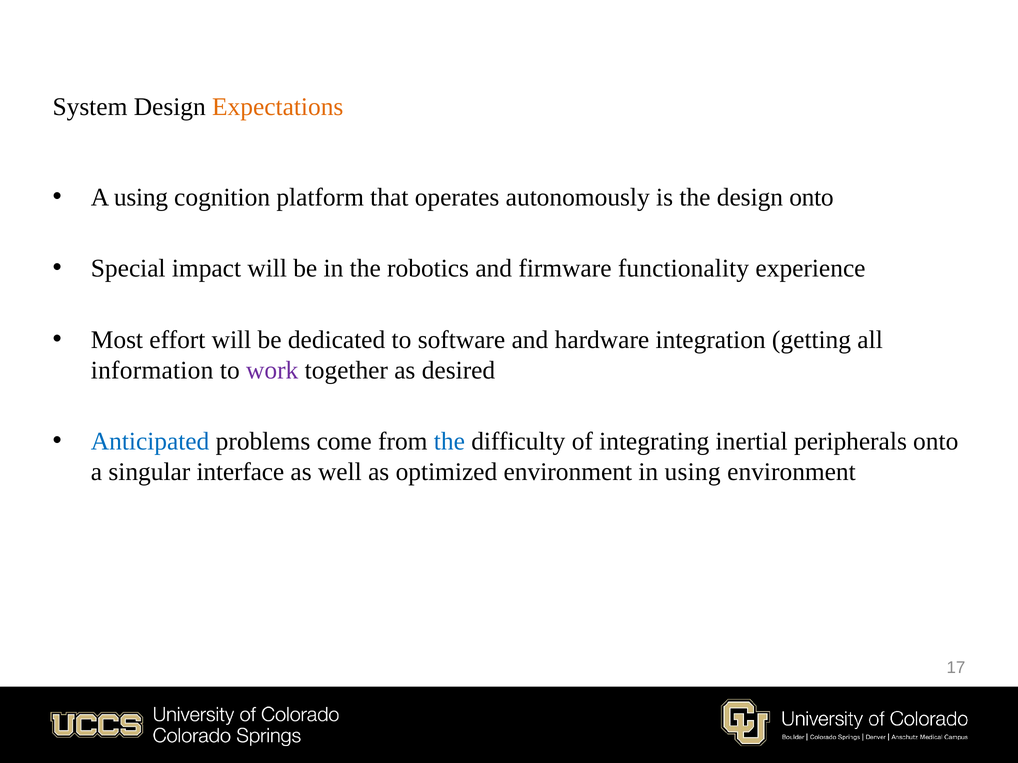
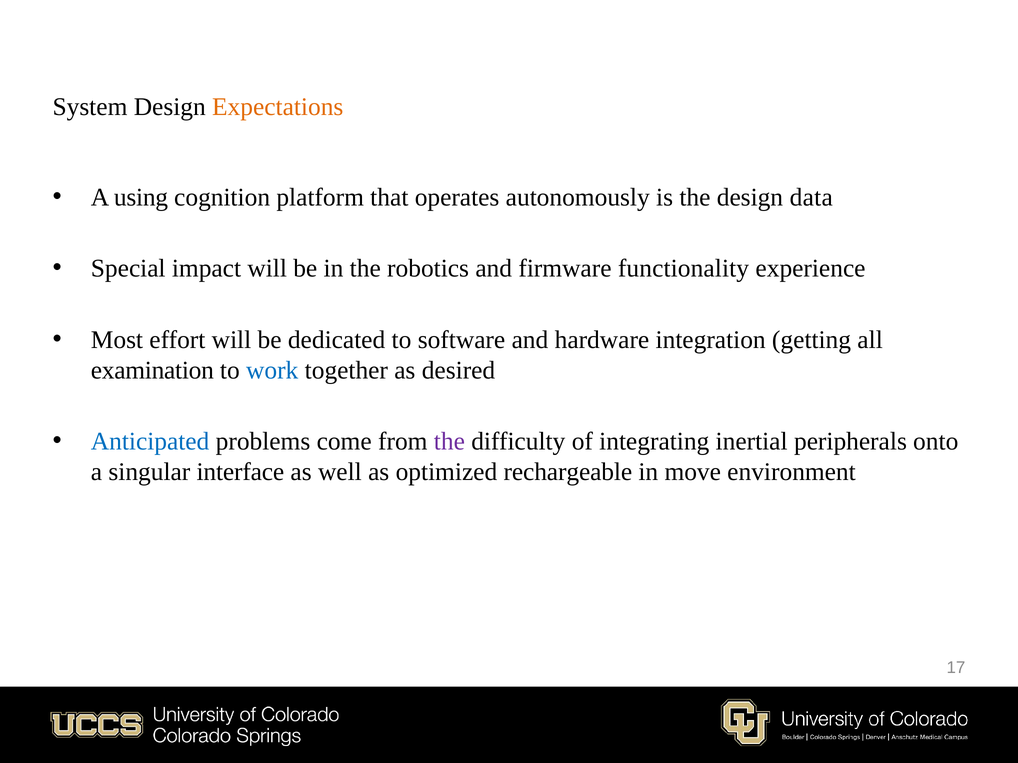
design onto: onto -> data (811, 197)
information: information -> examination (152, 370)
work colour: purple -> blue (272, 370)
the colour: blue -> purple (449, 442)
optimized environment: environment -> rechargeable (568, 472)
in using: using -> move (693, 472)
